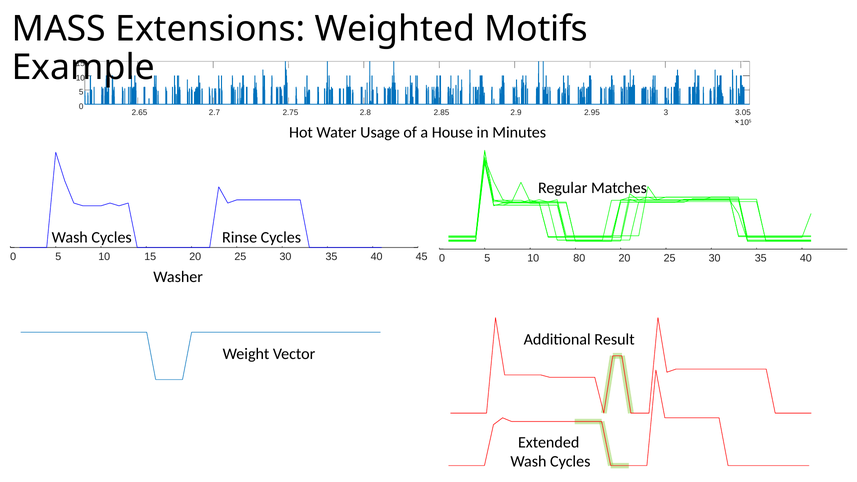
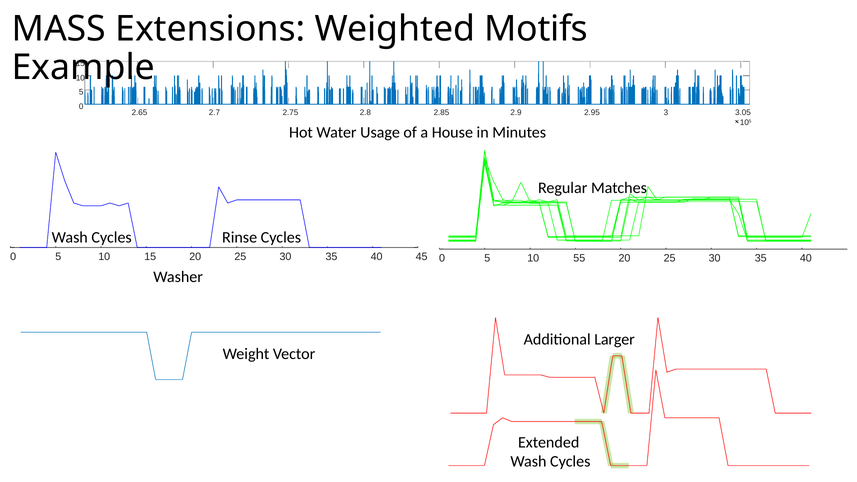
80: 80 -> 55 (579, 258)
Result: Result -> Larger (615, 339)
